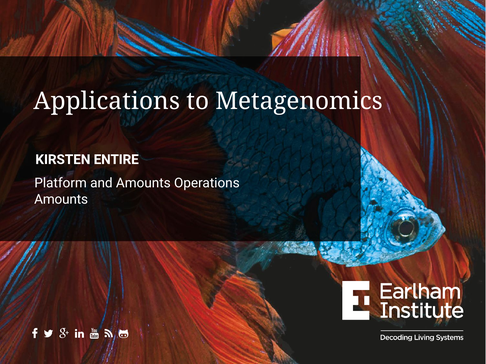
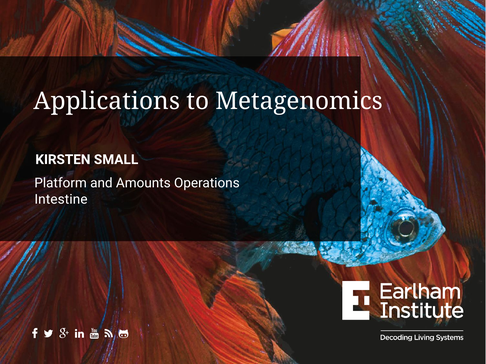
ENTIRE: ENTIRE -> SMALL (116, 160)
Amounts: Amounts -> Intestine (61, 200)
